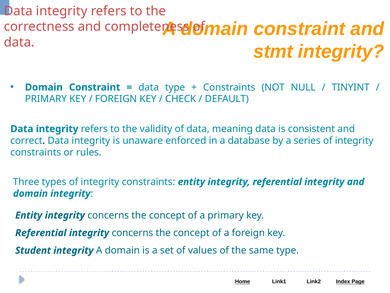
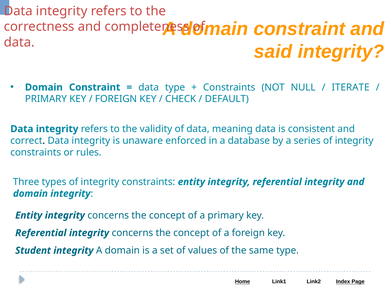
stmt: stmt -> said (273, 51)
TINYINT: TINYINT -> ITERATE (351, 87)
